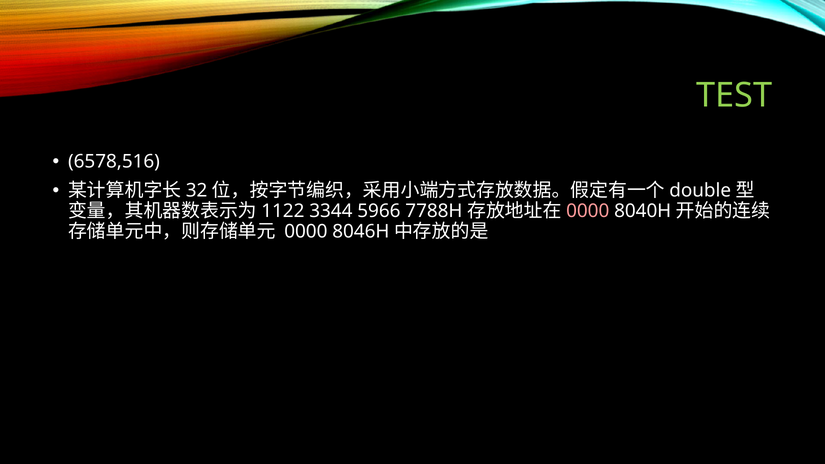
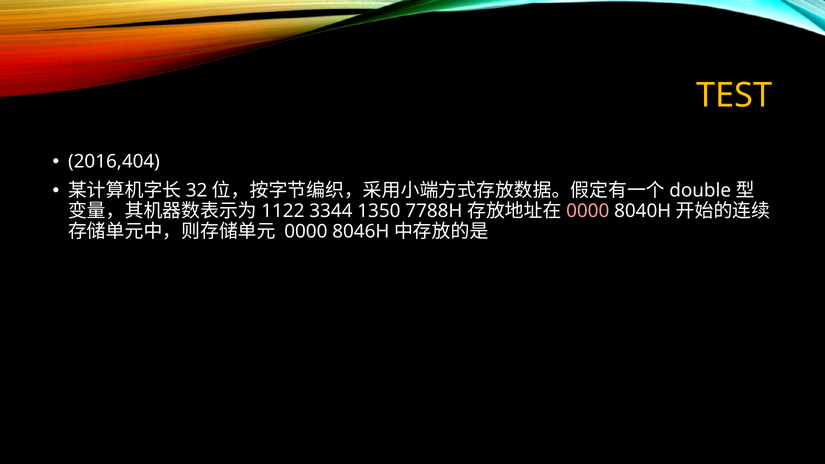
TEST colour: light green -> yellow (734, 95)
6578,516: 6578,516 -> 2016,404 (114, 162)
5966: 5966 -> 1350 (379, 211)
